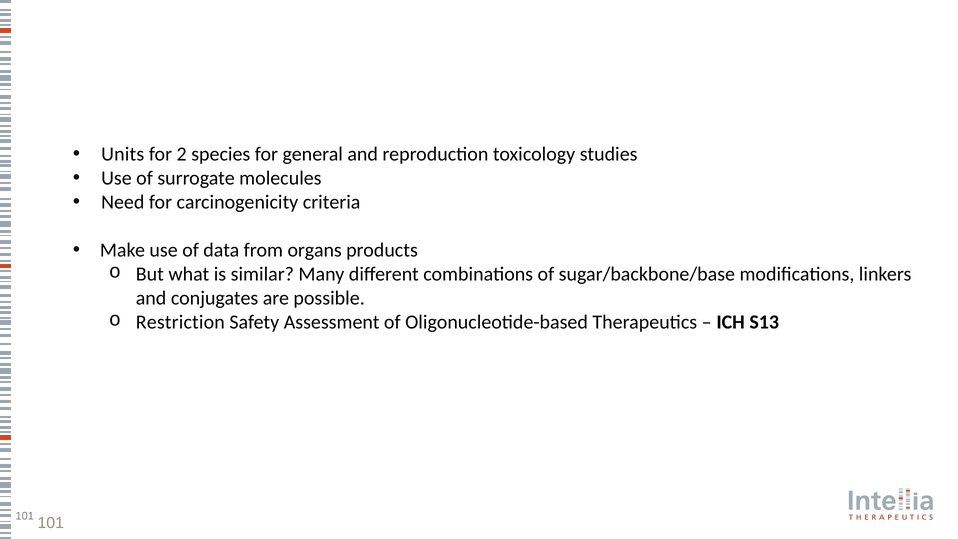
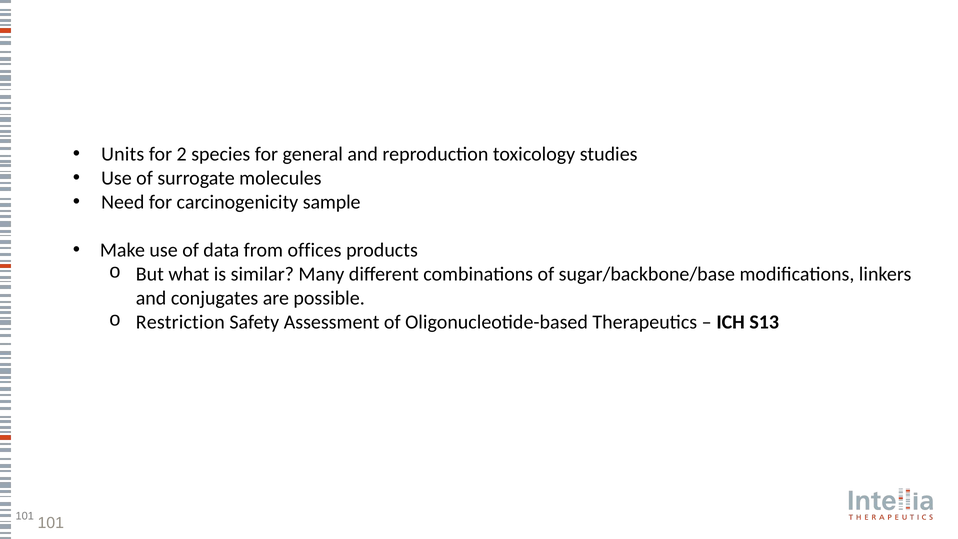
criteria: criteria -> sample (332, 202)
organs: organs -> offices (315, 250)
